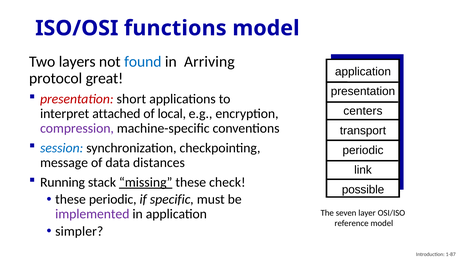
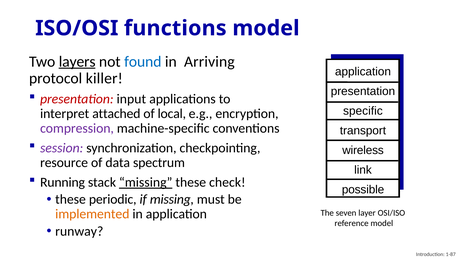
layers underline: none -> present (77, 62)
great: great -> killer (104, 78)
short: short -> input (131, 99)
centers: centers -> specific (363, 111)
session colour: blue -> purple (62, 148)
periodic: periodic -> wireless (363, 150)
message: message -> resource (64, 163)
distances: distances -> spectrum (159, 163)
if specific: specific -> missing (172, 200)
implemented colour: purple -> orange (92, 214)
simpler: simpler -> runway (79, 231)
